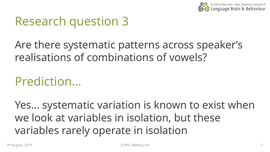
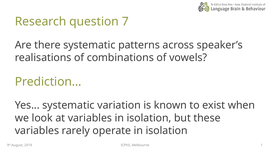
3: 3 -> 7 (125, 21)
